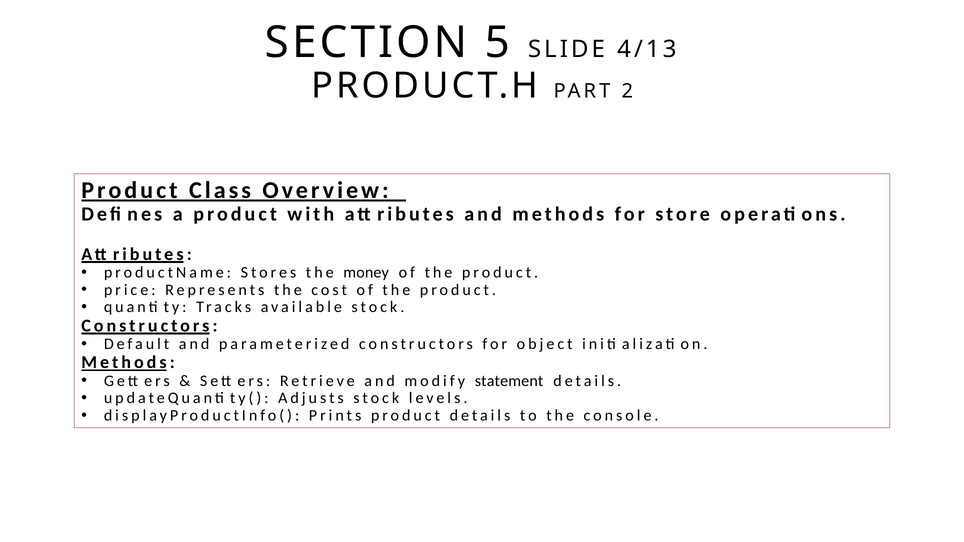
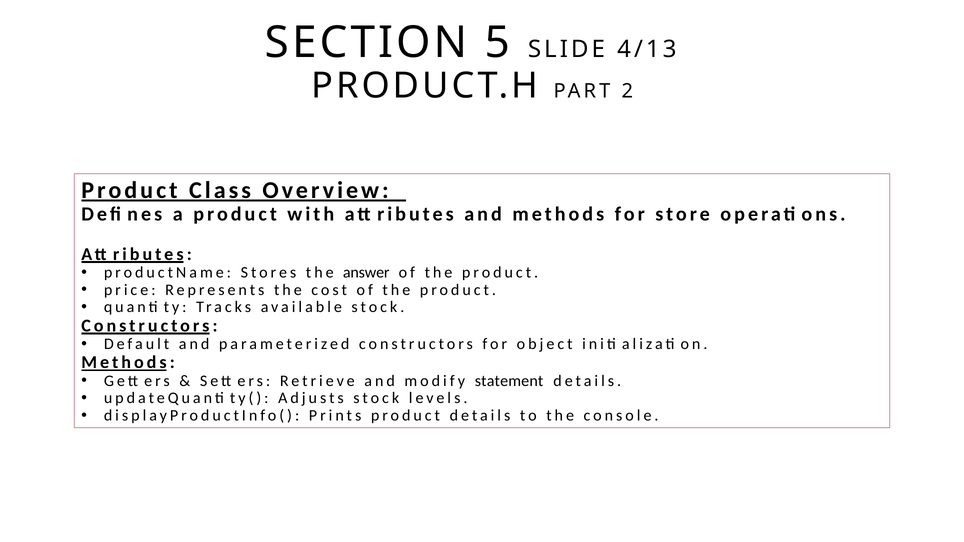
money: money -> answer (366, 273)
